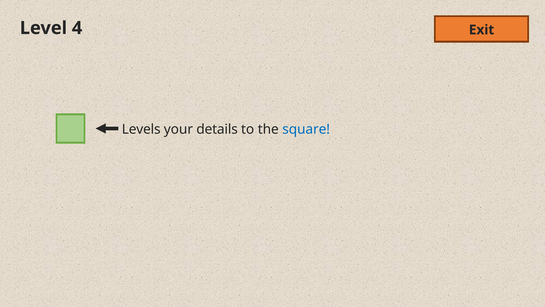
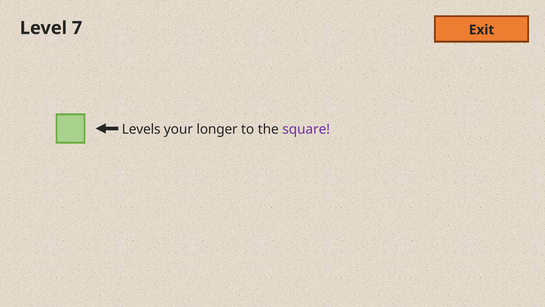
4: 4 -> 7 (77, 28)
details: details -> longer (217, 129)
square colour: blue -> purple (306, 129)
